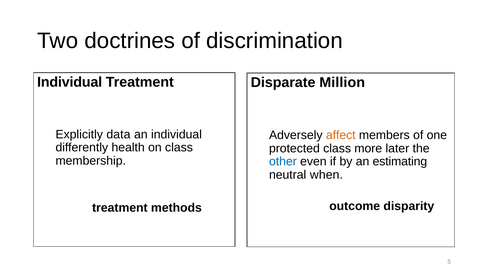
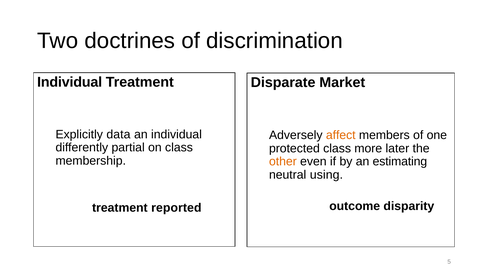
Million: Million -> Market (342, 83)
health: health -> partial (128, 148)
other colour: blue -> orange (283, 162)
when: when -> using (326, 175)
methods: methods -> reported (176, 208)
